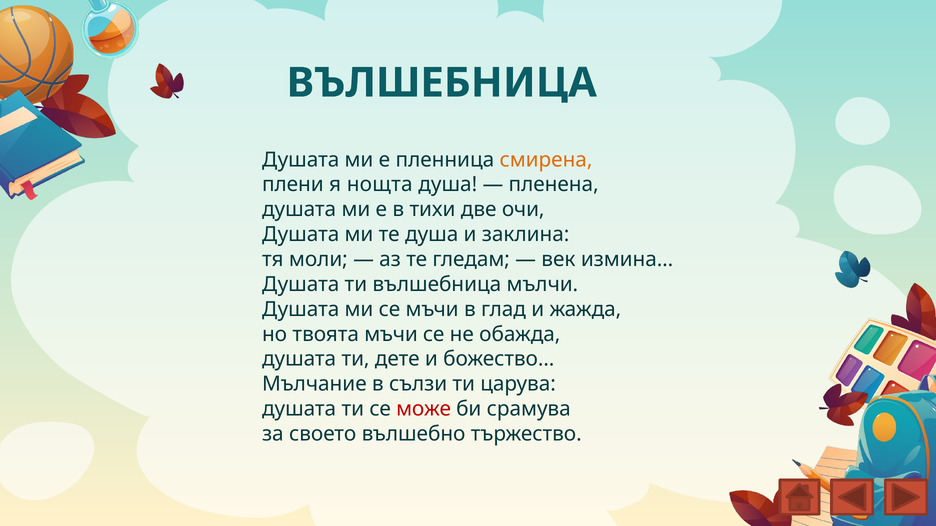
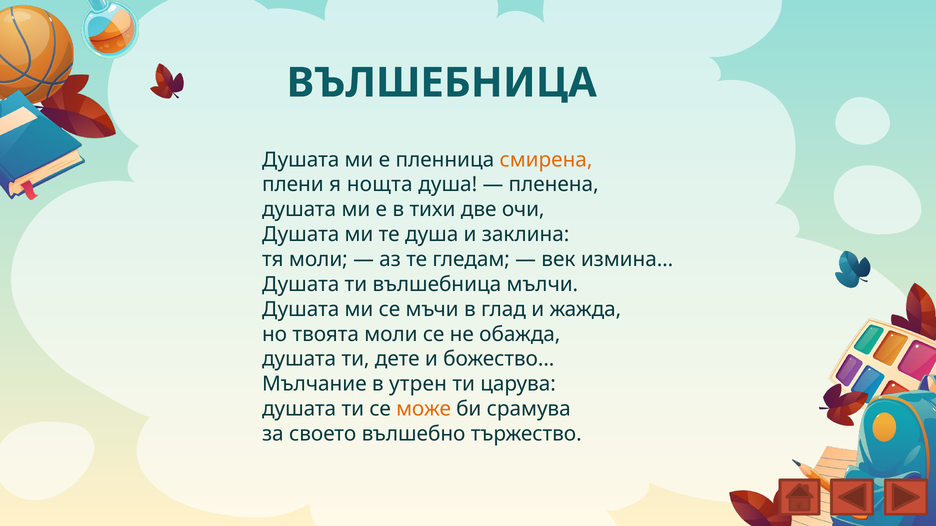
твоята мъчи: мъчи -> моли (391, 334)
сълзи: сълзи -> утрен (418, 384)
може colour: red -> orange (424, 409)
